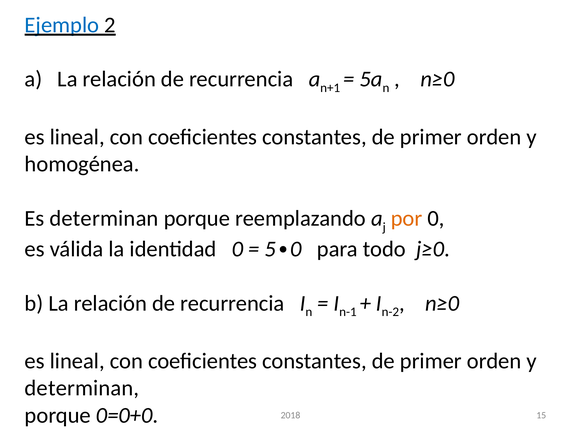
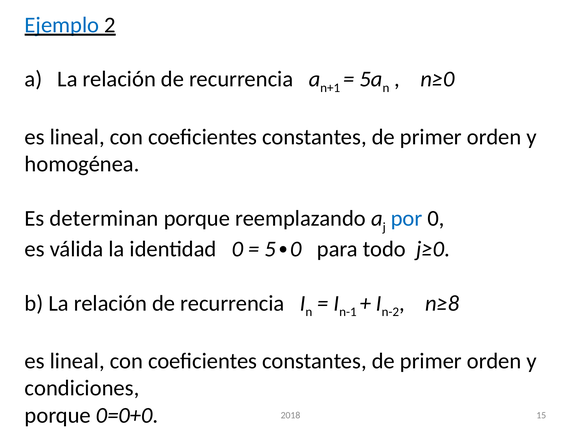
por colour: orange -> blue (407, 219)
n≥0: n≥0 -> n≥8 (442, 304)
determinan: determinan -> condiciones (82, 389)
